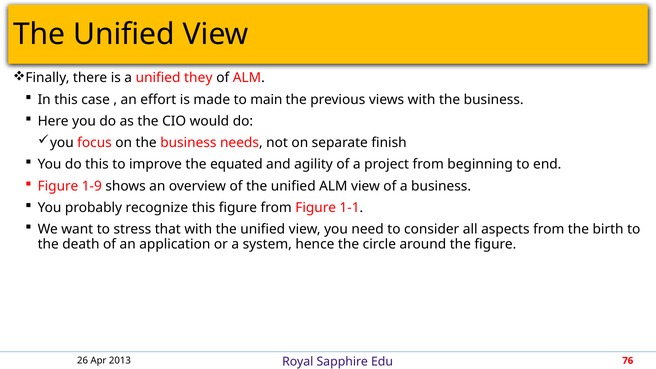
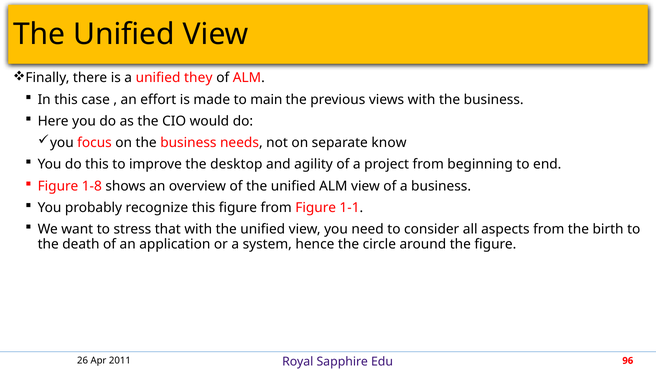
finish: finish -> know (389, 143)
equated: equated -> desktop (236, 164)
1-9: 1-9 -> 1-8 (92, 186)
2013: 2013 -> 2011 (120, 361)
76: 76 -> 96 (628, 361)
